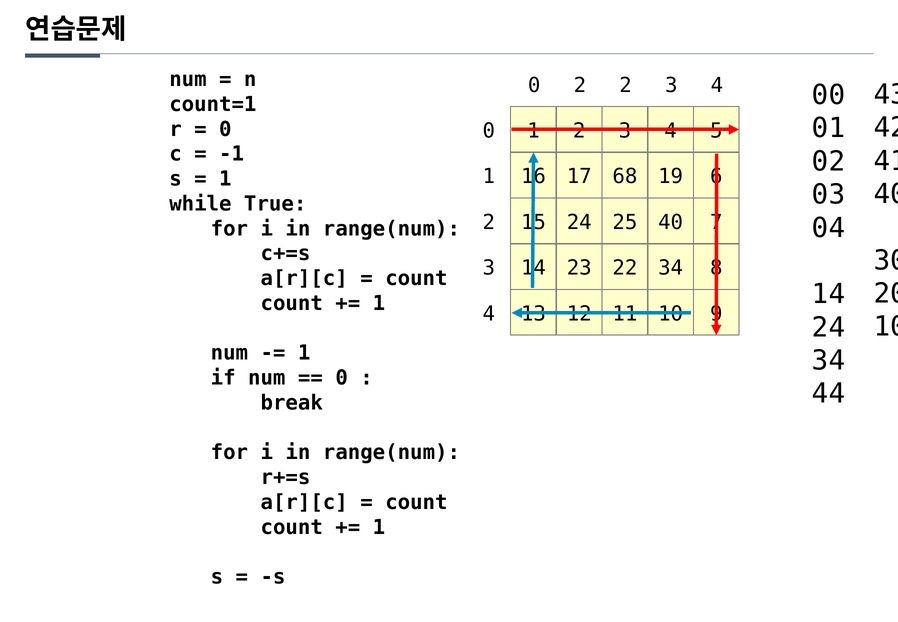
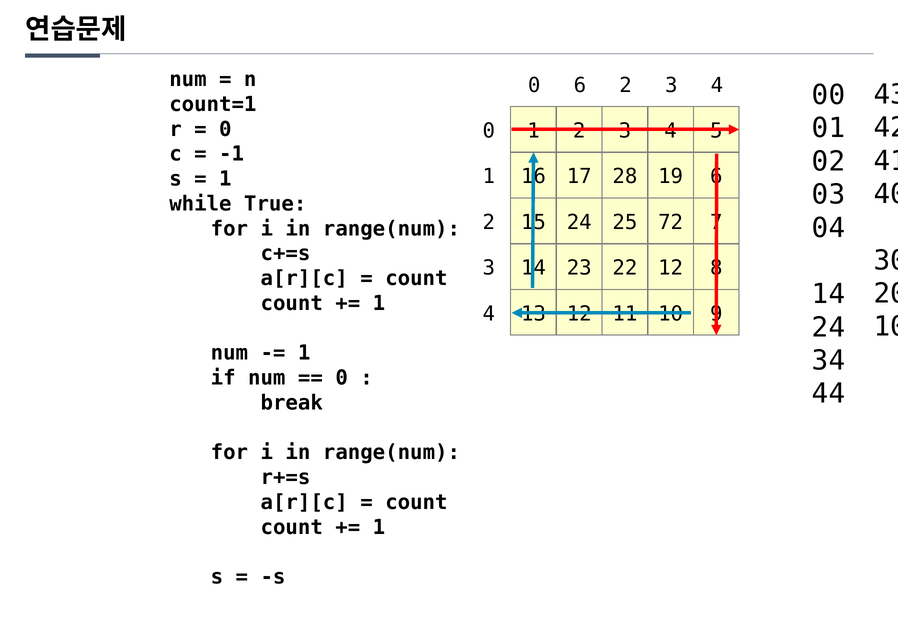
0 2: 2 -> 6 (580, 85)
68: 68 -> 28 (625, 177)
25 40: 40 -> 72 (671, 222)
22 34: 34 -> 12 (671, 268)
